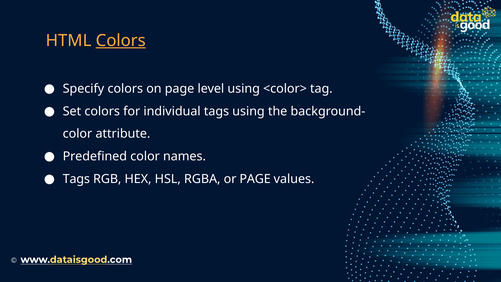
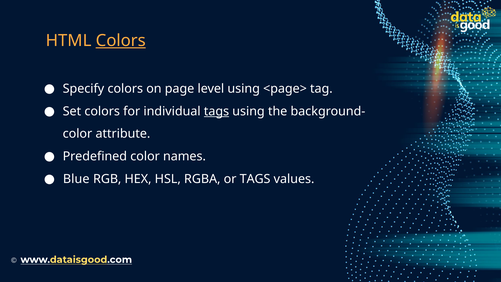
<color>: <color> -> <page> (285, 89)
tags underline: none -> present (217, 111)
Tags: Tags -> Blue (76, 179)
or PAGE: PAGE -> TAGS (255, 179)
